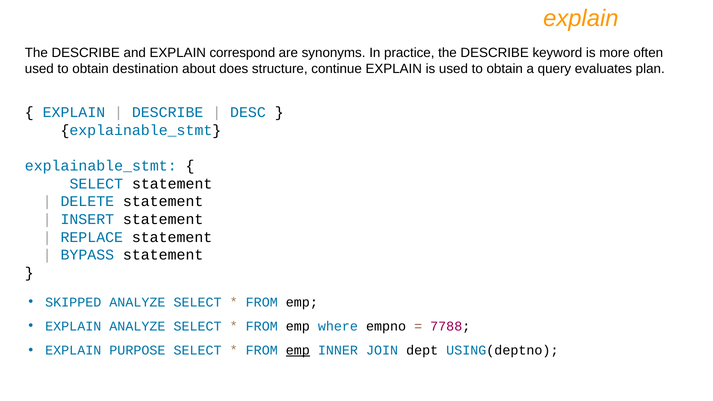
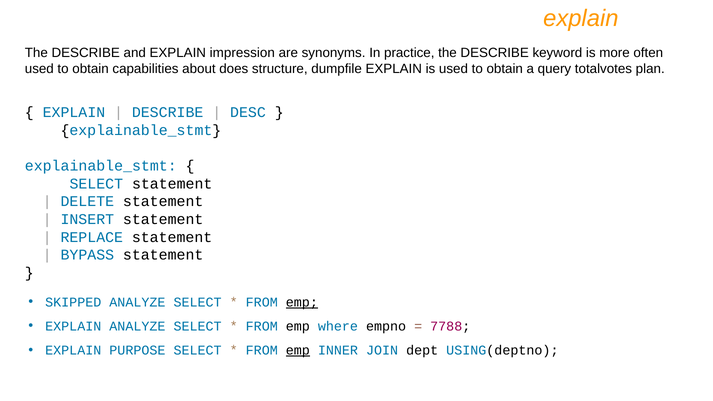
correspond: correspond -> impression (242, 53)
destination: destination -> capabilities (145, 69)
continue: continue -> dumpfile (337, 69)
evaluates: evaluates -> totalvotes (603, 69)
emp underline: none -> present (302, 302)
